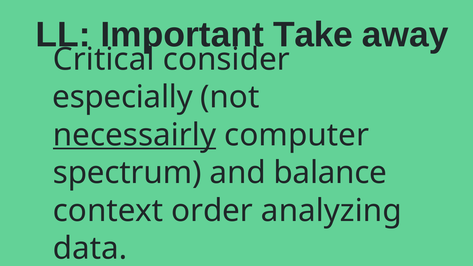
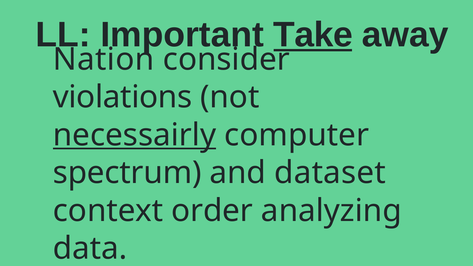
Take underline: none -> present (313, 35)
Critical: Critical -> Nation (104, 59)
especially: especially -> violations (122, 97)
balance: balance -> dataset (330, 173)
